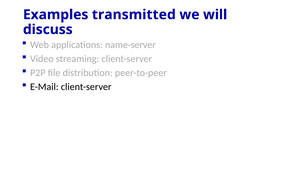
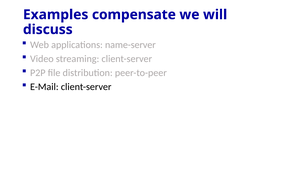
transmitted: transmitted -> compensate (134, 15)
